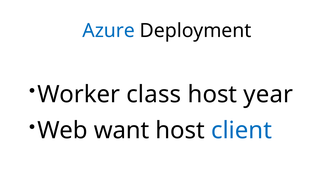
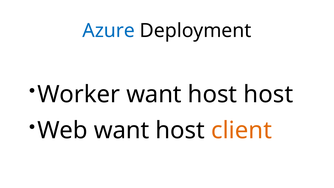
Worker class: class -> want (154, 94)
host year: year -> host (268, 94)
client colour: blue -> orange (241, 130)
